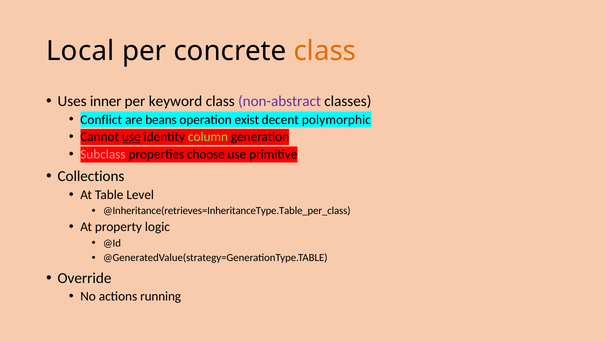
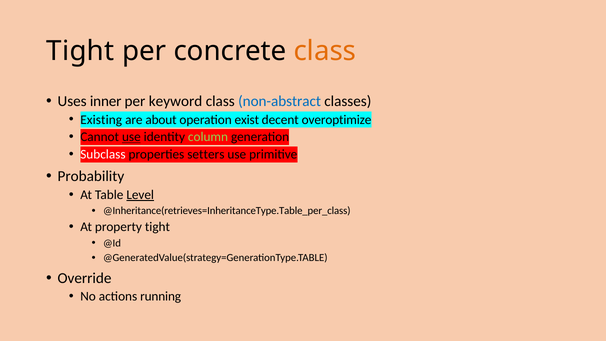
Local: Local -> Tight (80, 51)
non-abstract colour: purple -> blue (280, 101)
Conflict: Conflict -> Existing (101, 120)
beans: beans -> about (161, 120)
polymorphic: polymorphic -> overoptimize (337, 120)
Subclass colour: pink -> white (103, 155)
choose: choose -> setters (206, 155)
Collections: Collections -> Probability (91, 176)
Level underline: none -> present (140, 195)
property logic: logic -> tight (157, 227)
